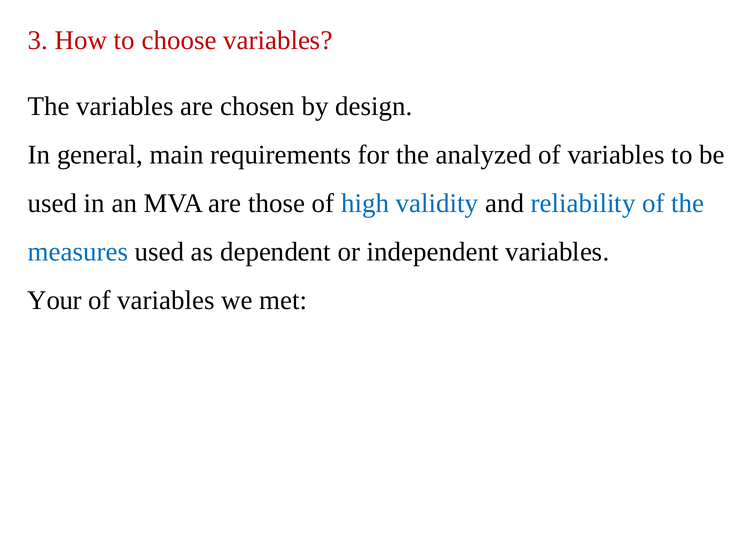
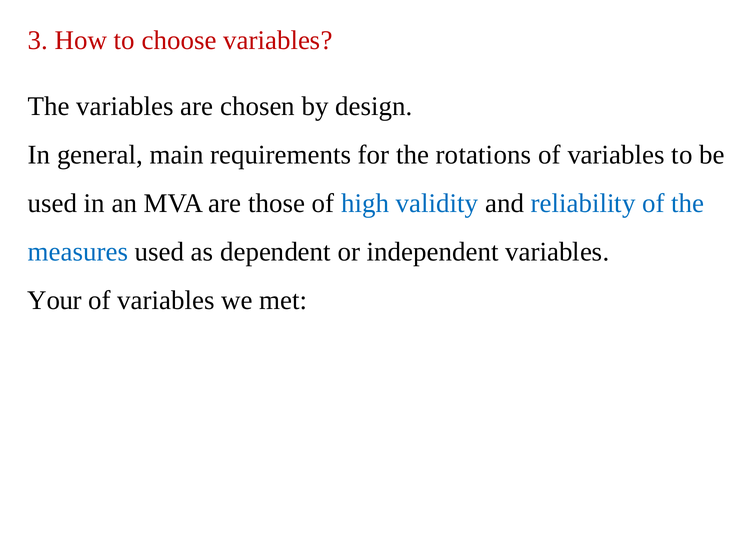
analyzed: analyzed -> rotations (484, 155)
